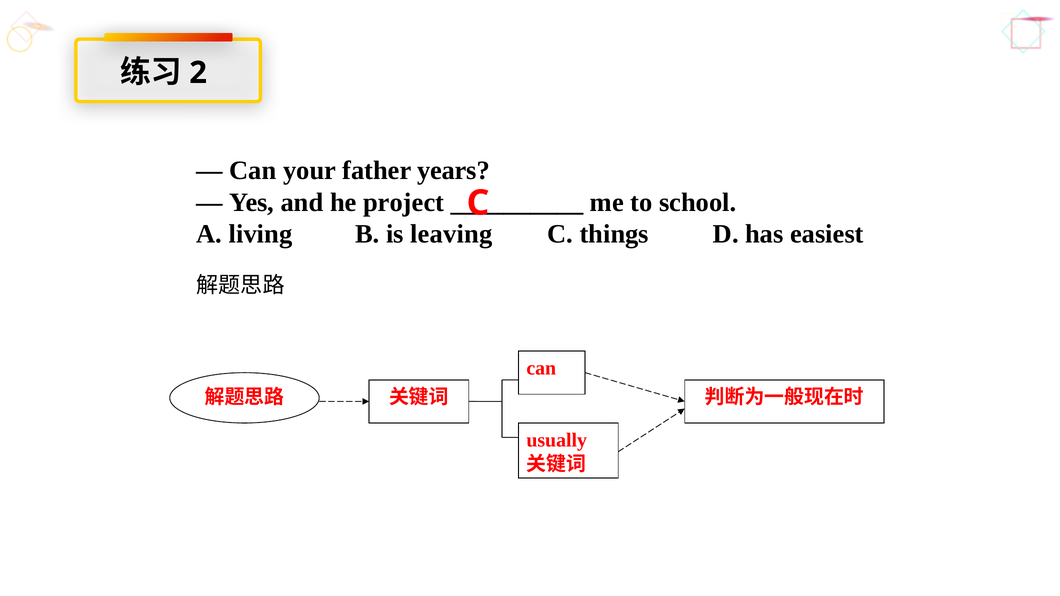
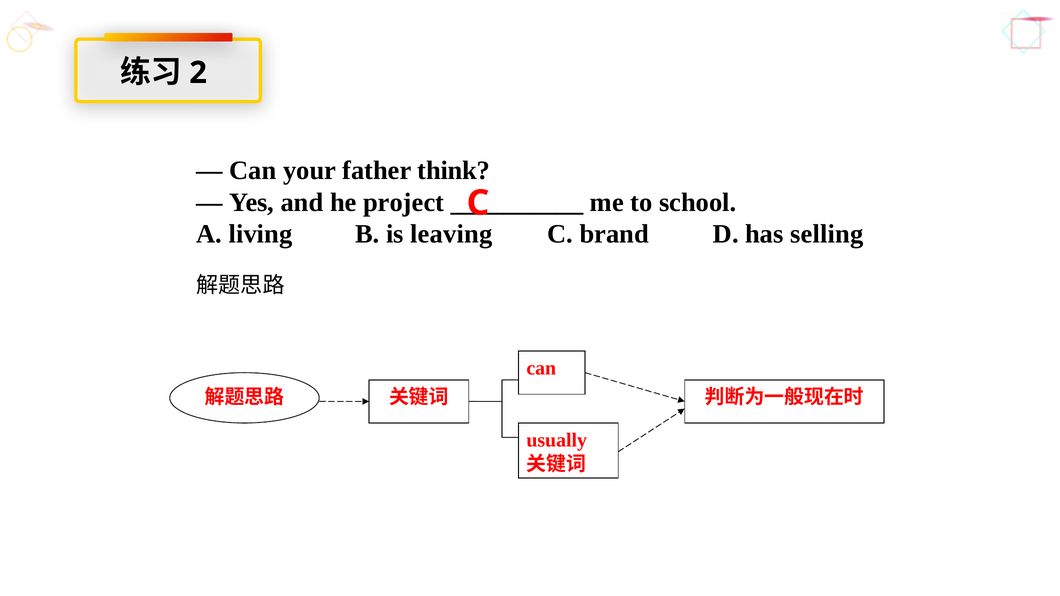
years: years -> think (454, 171)
things: things -> brand (614, 234)
easiest: easiest -> selling (827, 234)
